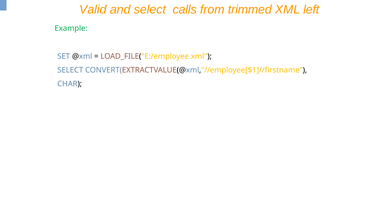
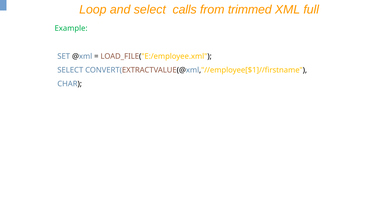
Valid: Valid -> Loop (93, 10)
left: left -> full (311, 10)
